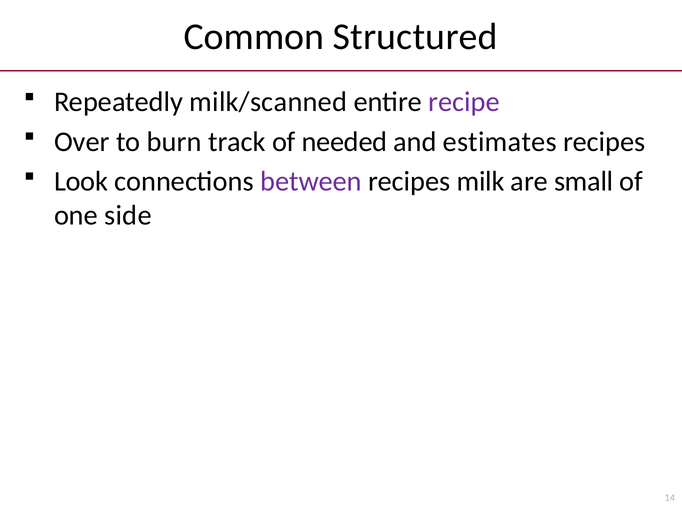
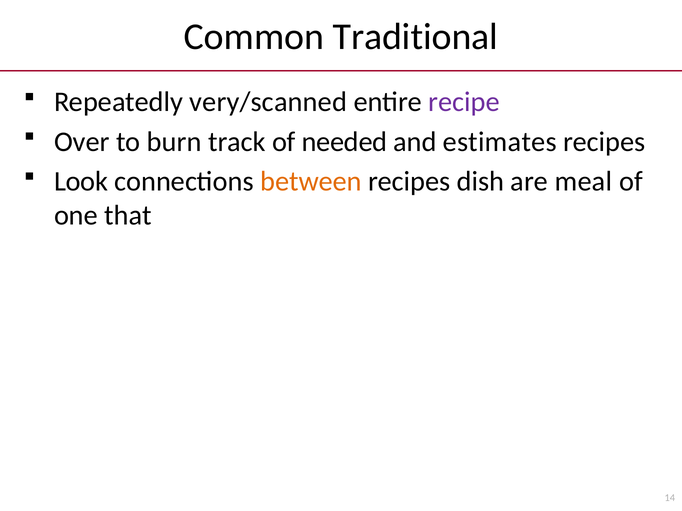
Structured: Structured -> Traditional (415, 37)
milk/scanned: milk/scanned -> very/scanned (268, 102)
between colour: purple -> orange (311, 182)
milk: milk -> dish (480, 182)
small: small -> meal (583, 182)
side: side -> that (128, 216)
